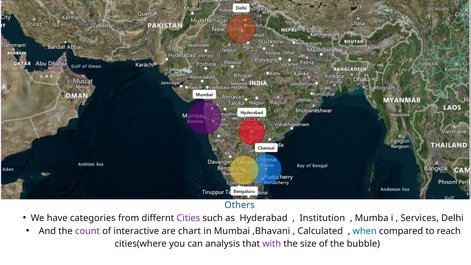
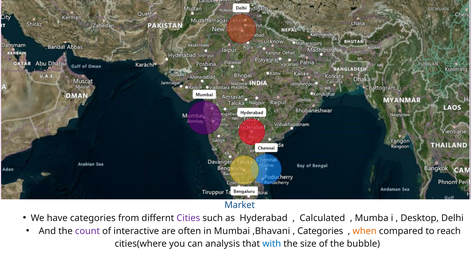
Others: Others -> Market (240, 205)
Institution: Institution -> Calculated (322, 218)
Services: Services -> Desktop (420, 218)
chart: chart -> often (190, 231)
Calculated: Calculated -> Categories (320, 231)
when colour: blue -> orange (365, 231)
with colour: purple -> blue (272, 244)
